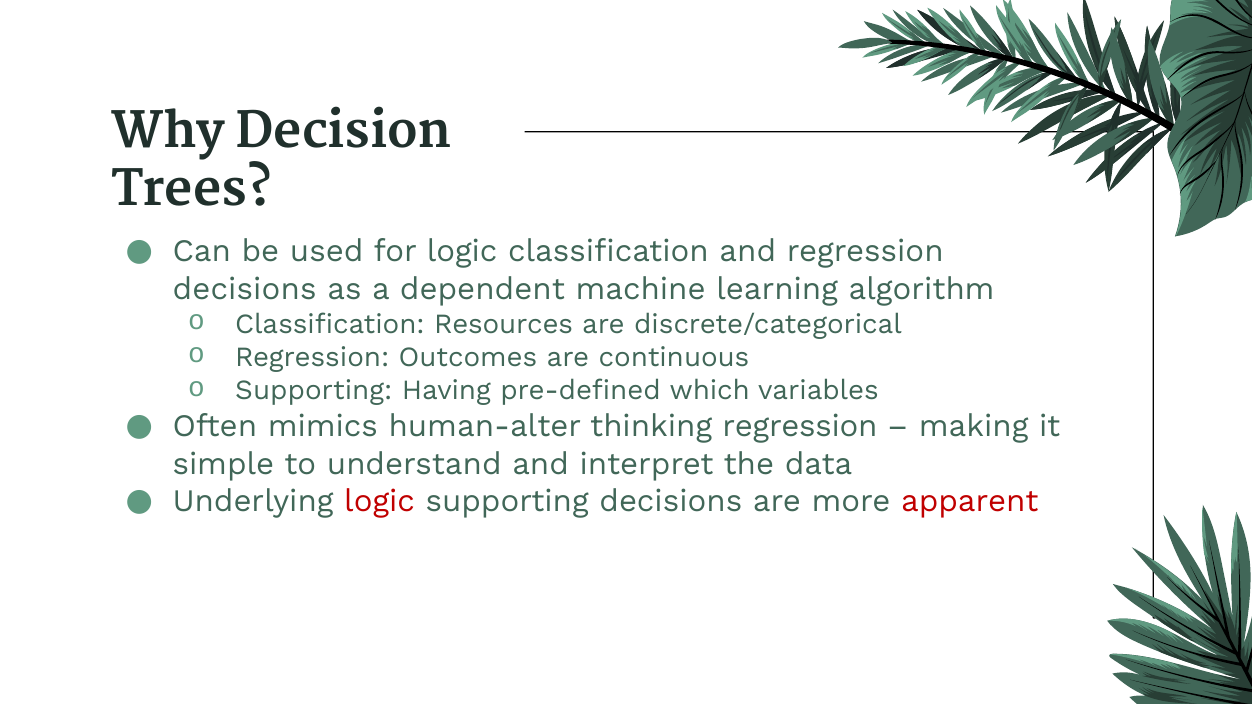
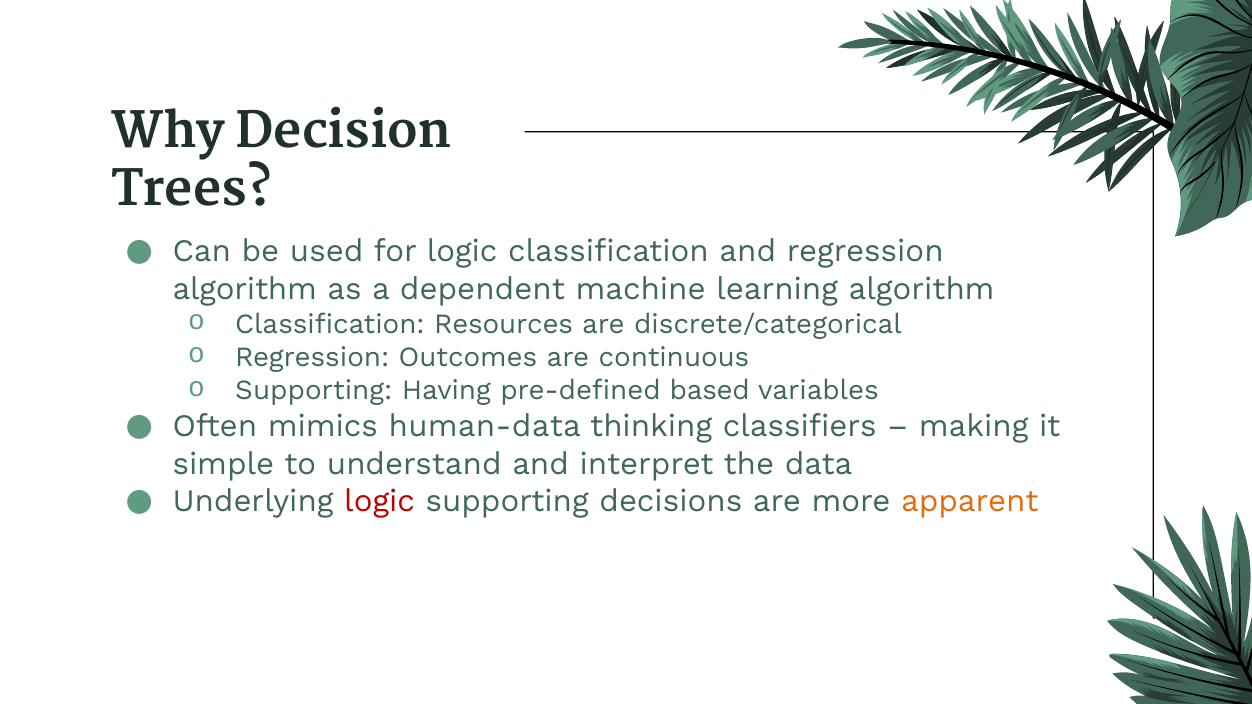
decisions: decisions -> algorithm (245, 289)
which: which -> based (710, 391)
human-alter: human-alter -> human-data (485, 427)
thinking regression: regression -> classifiers (800, 427)
apparent colour: red -> orange (970, 502)
